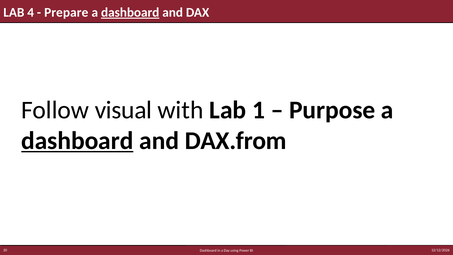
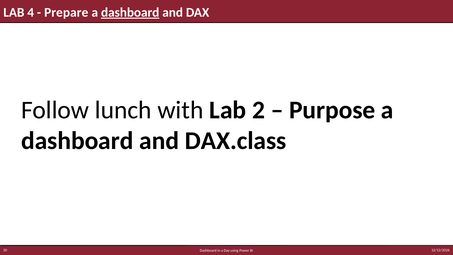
visual: visual -> lunch (123, 110)
1: 1 -> 2 (258, 110)
dashboard underline: present -> none (77, 141)
DAX.from: DAX.from -> DAX.class (236, 141)
